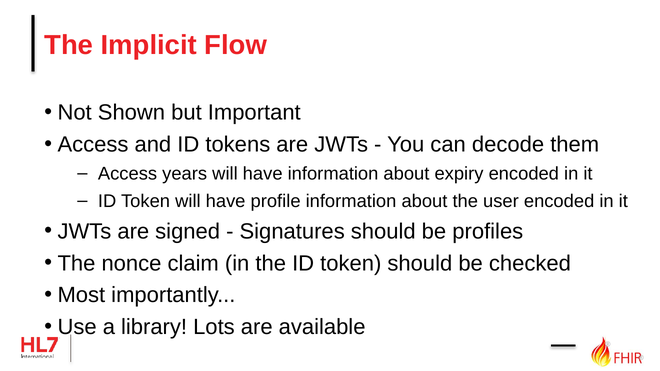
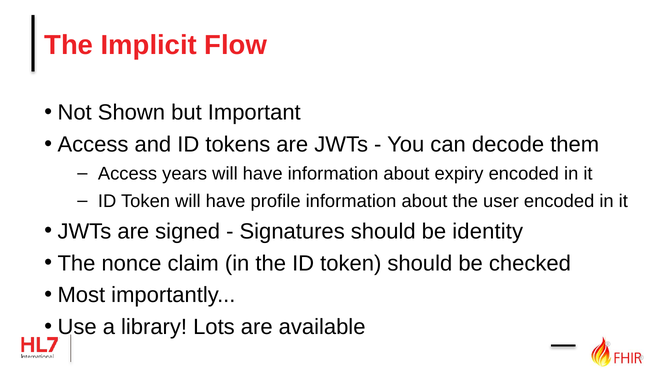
profiles: profiles -> identity (488, 232)
